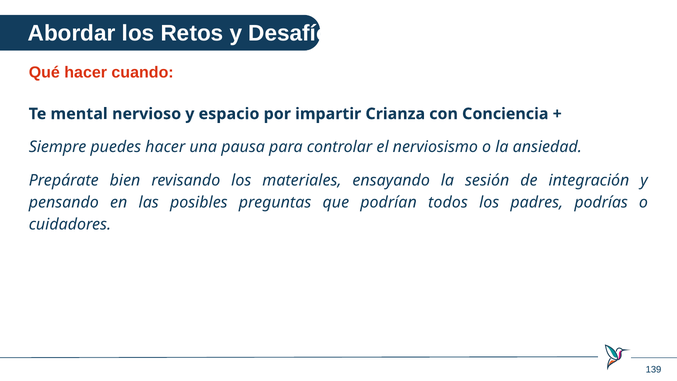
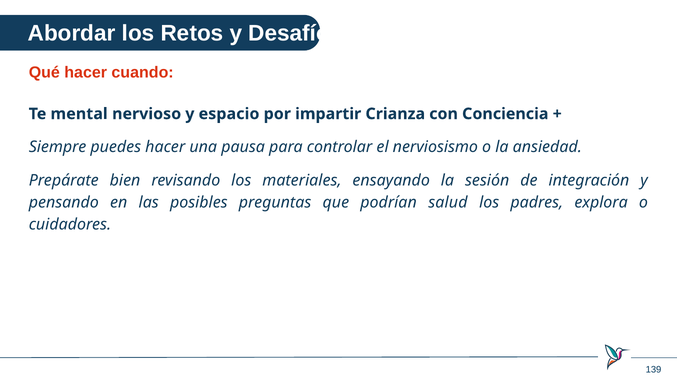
todos: todos -> salud (448, 202)
podrías: podrías -> explora (601, 202)
